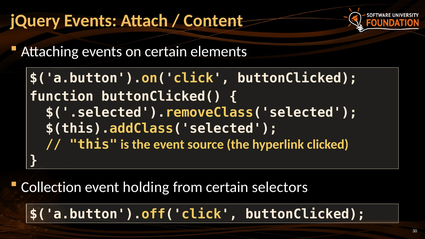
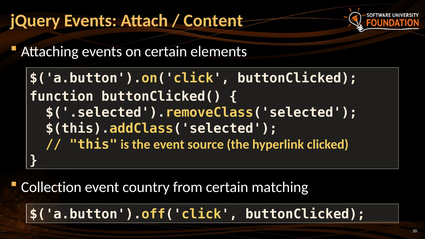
holding: holding -> country (146, 187)
selectors: selectors -> matching (280, 187)
